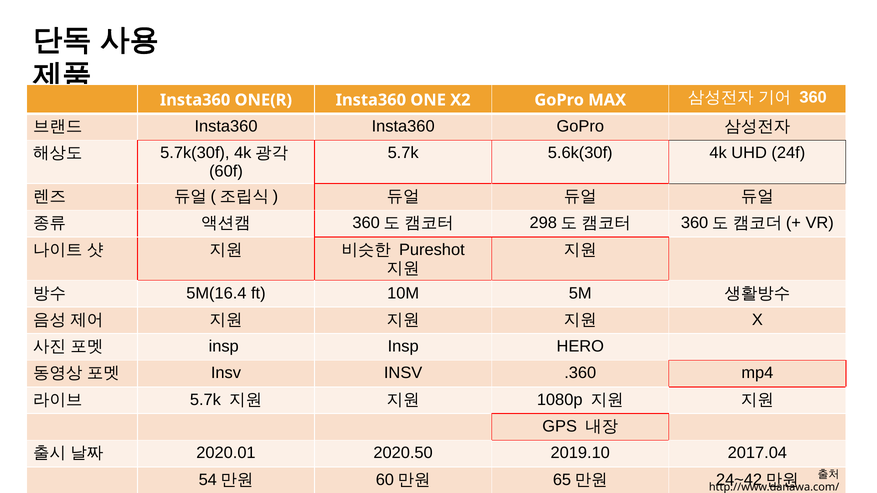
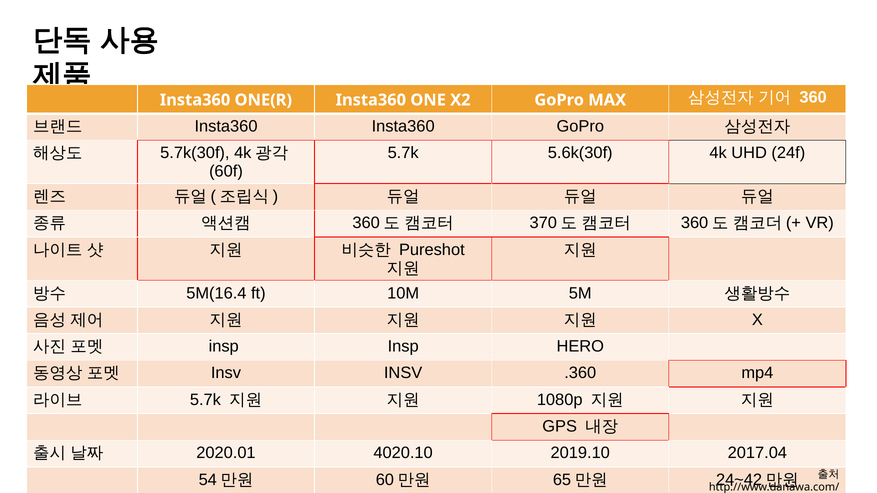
298: 298 -> 370 (543, 223)
2020.50: 2020.50 -> 4020.10 (403, 453)
